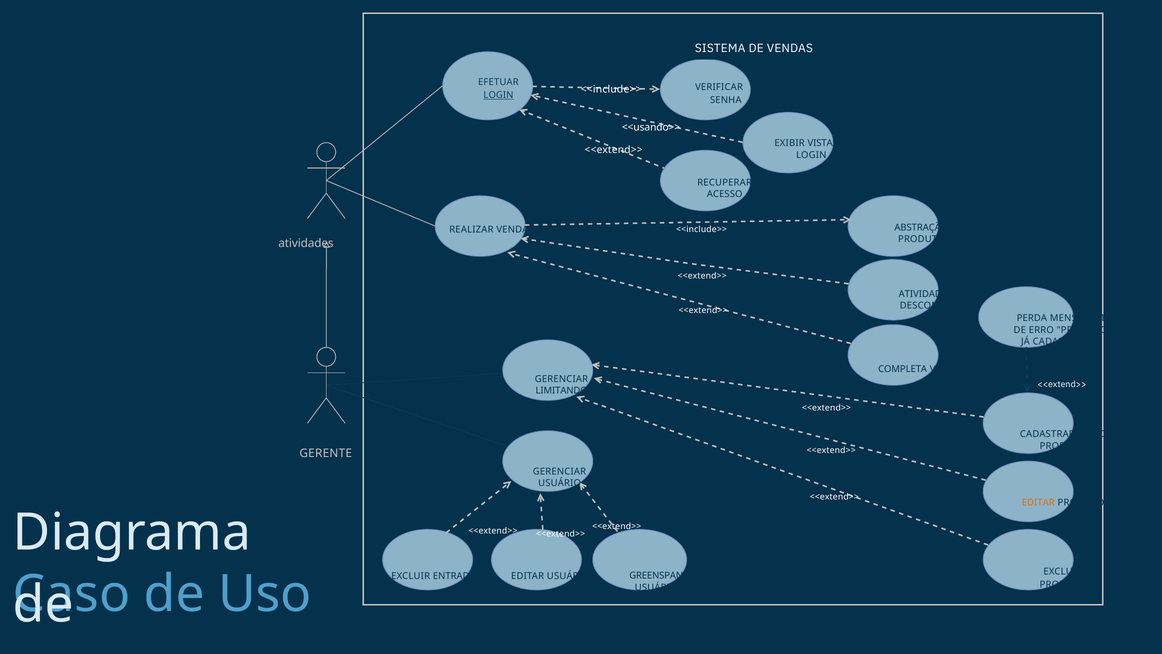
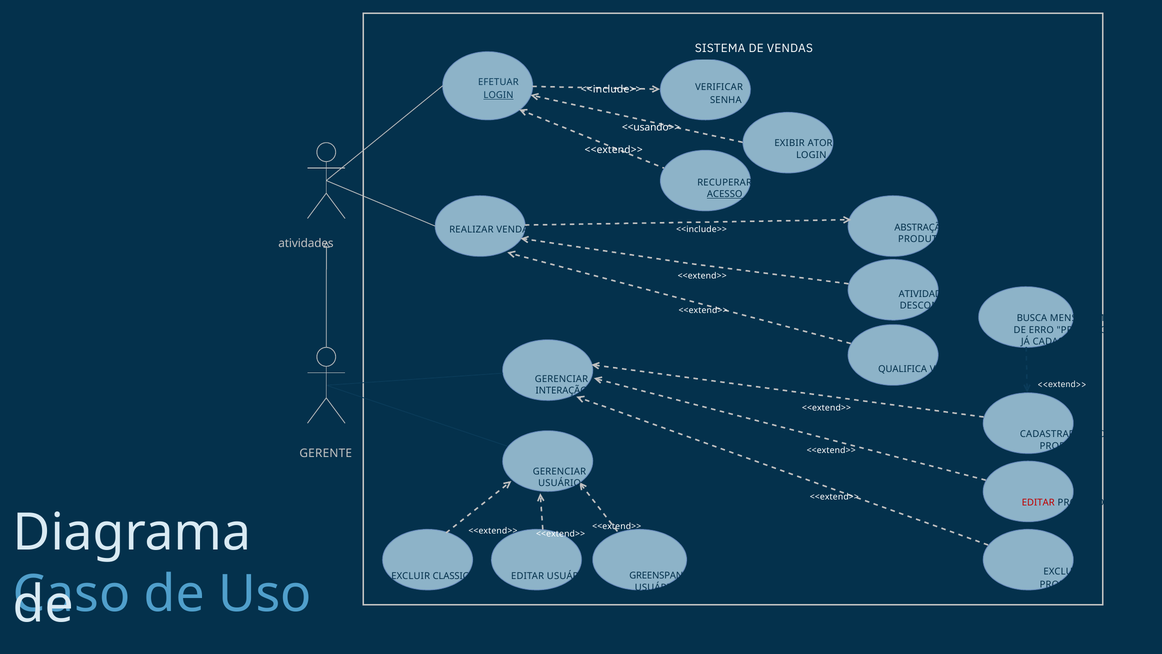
VISTA: VISTA -> ATOR (820, 143)
ACESSO underline: none -> present (725, 194)
PERDA: PERDA -> BUSCA (1032, 318)
COMPLETA: COMPLETA -> QUALIFICA (903, 369)
LIMITANDO: LIMITANDO -> INTERAÇÃO (562, 391)
EDITAR colour: orange -> red (1038, 502)
ENTRADA: ENTRADA -> CLASSICO (454, 576)
